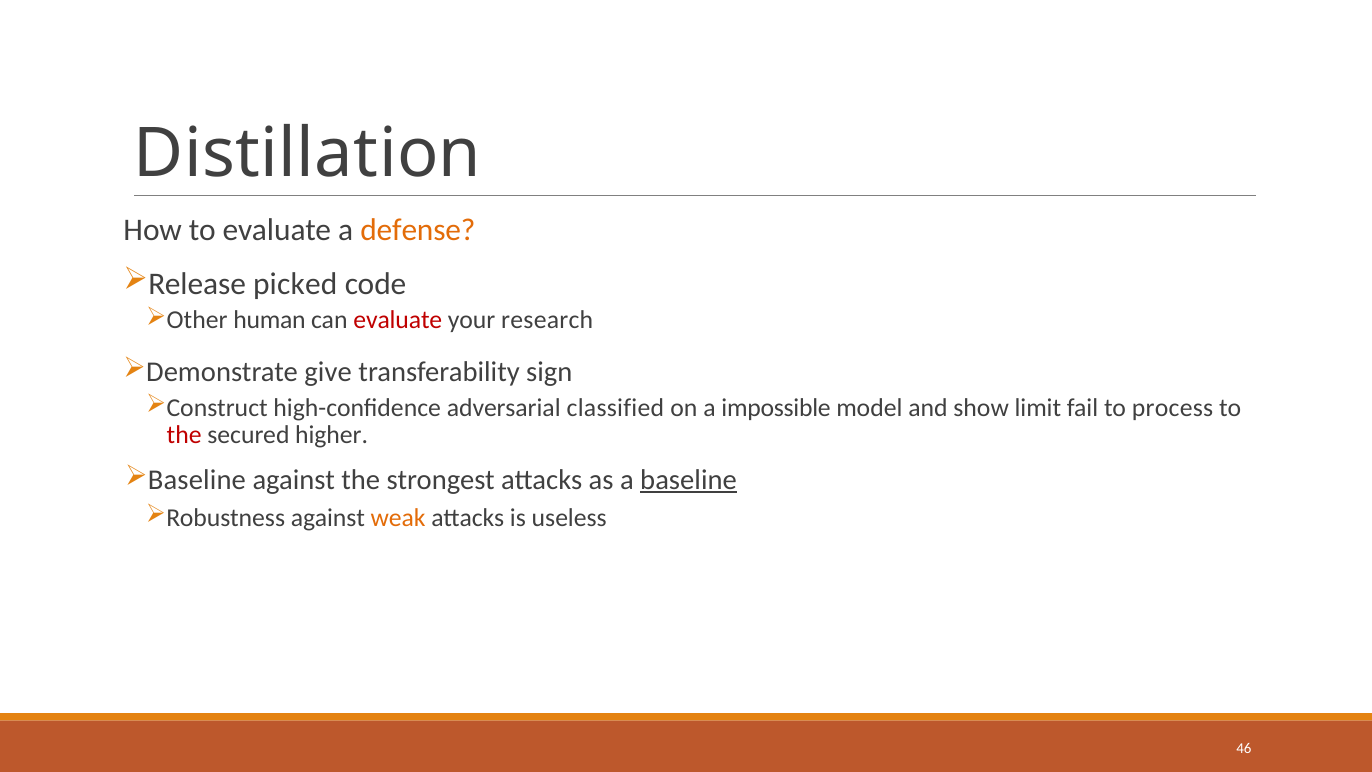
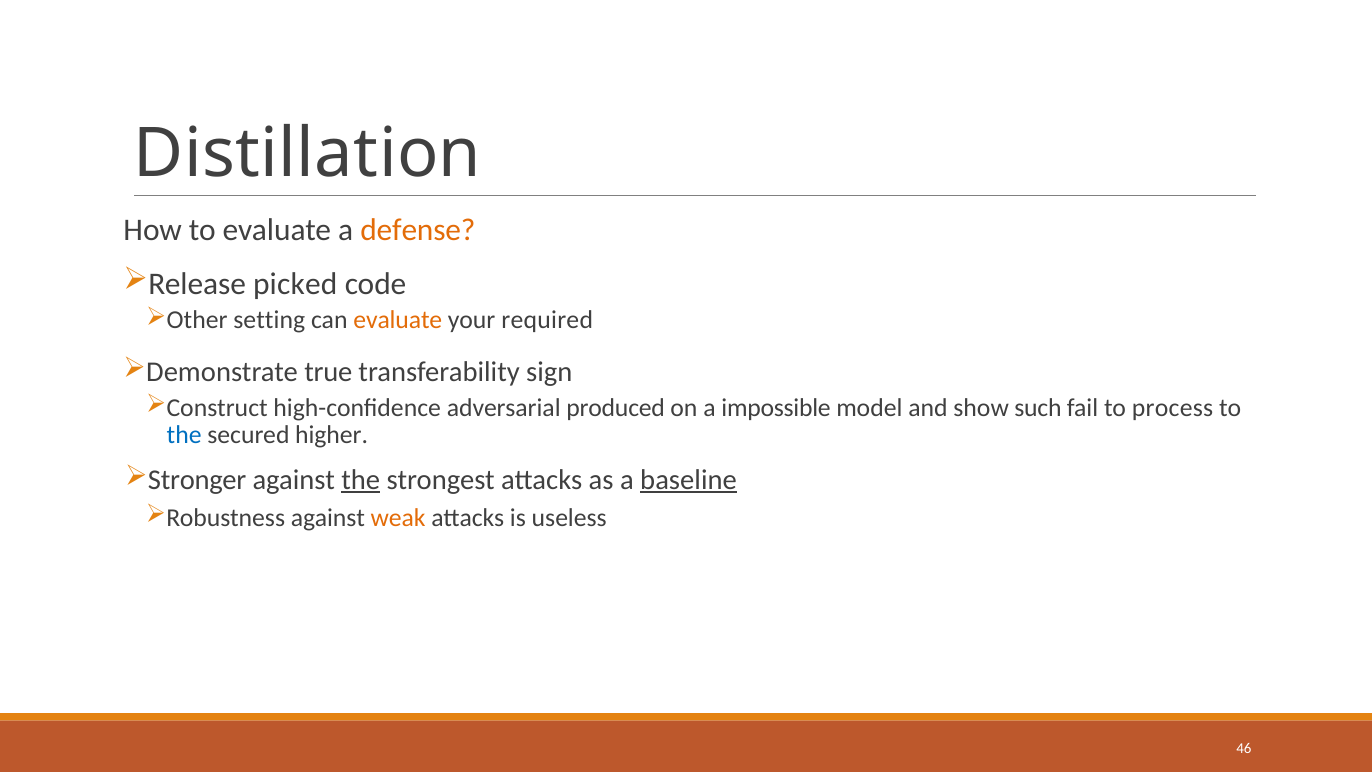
human: human -> setting (269, 320)
evaluate colour: red -> orange (398, 320)
research: research -> required (547, 320)
give: give -> true (328, 372)
classified: classified -> produced (616, 408)
limit: limit -> such (1038, 408)
the colour: red -> blue (184, 435)
Baseline: Baseline -> Stronger (197, 480)
the underline: none -> present (361, 480)
